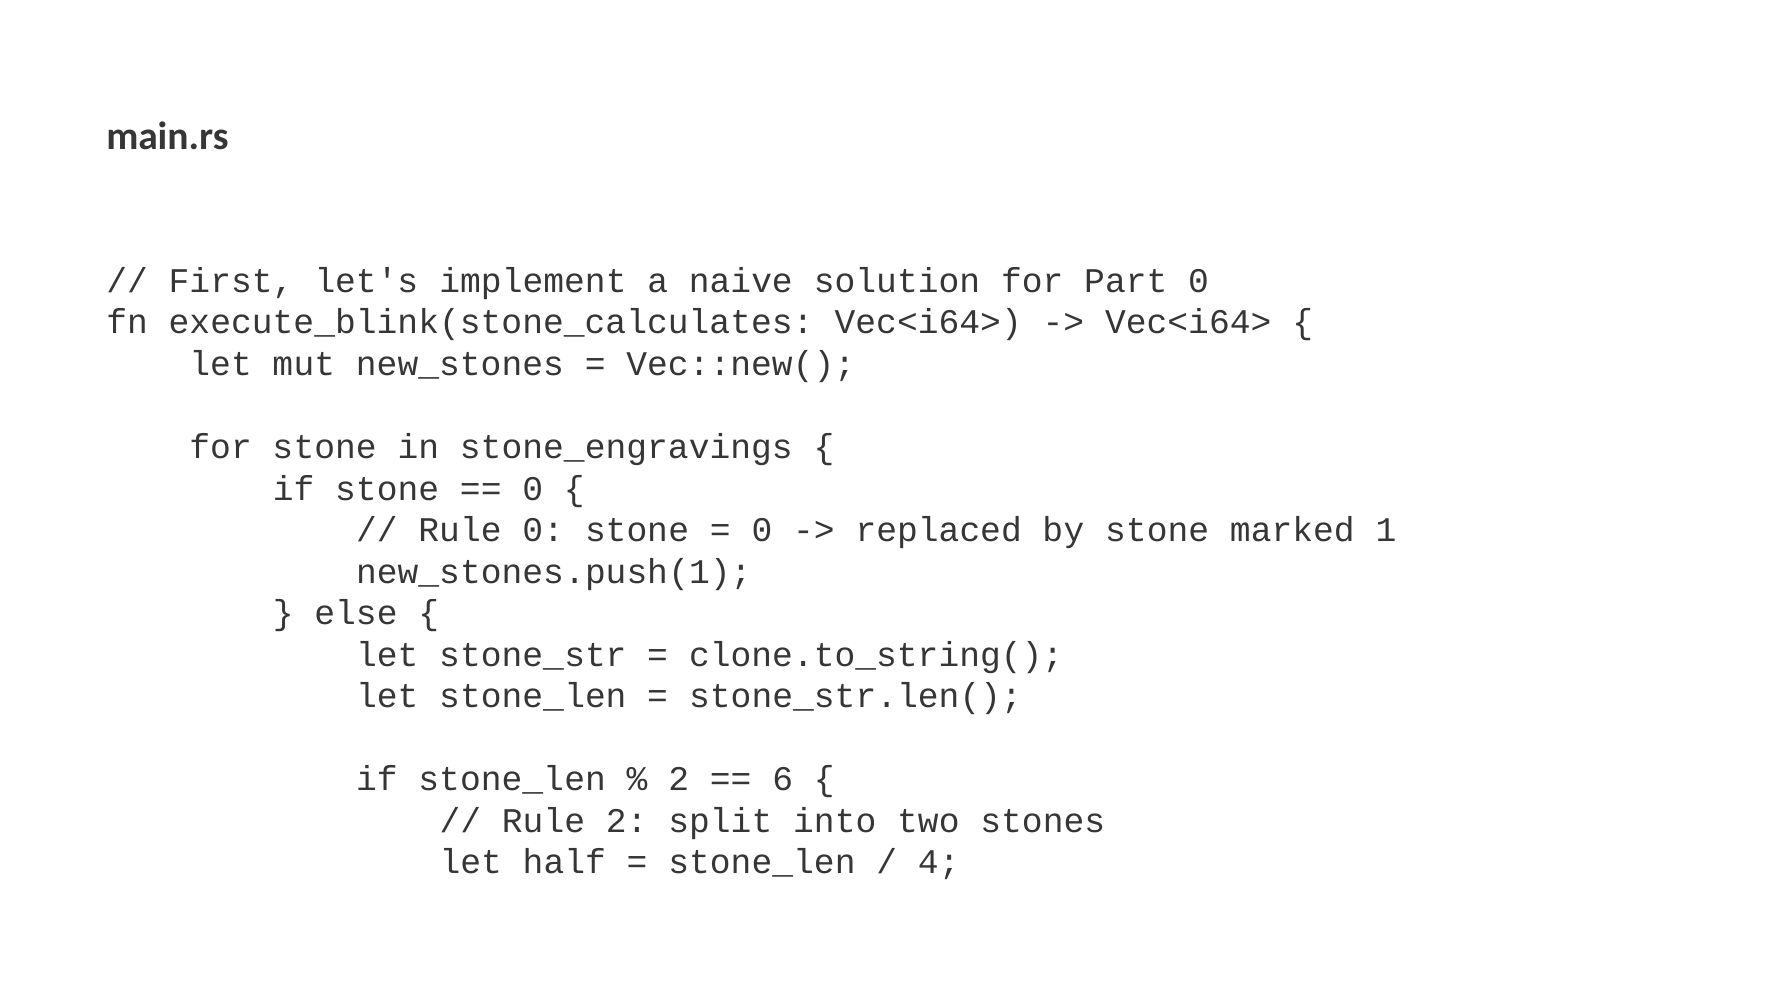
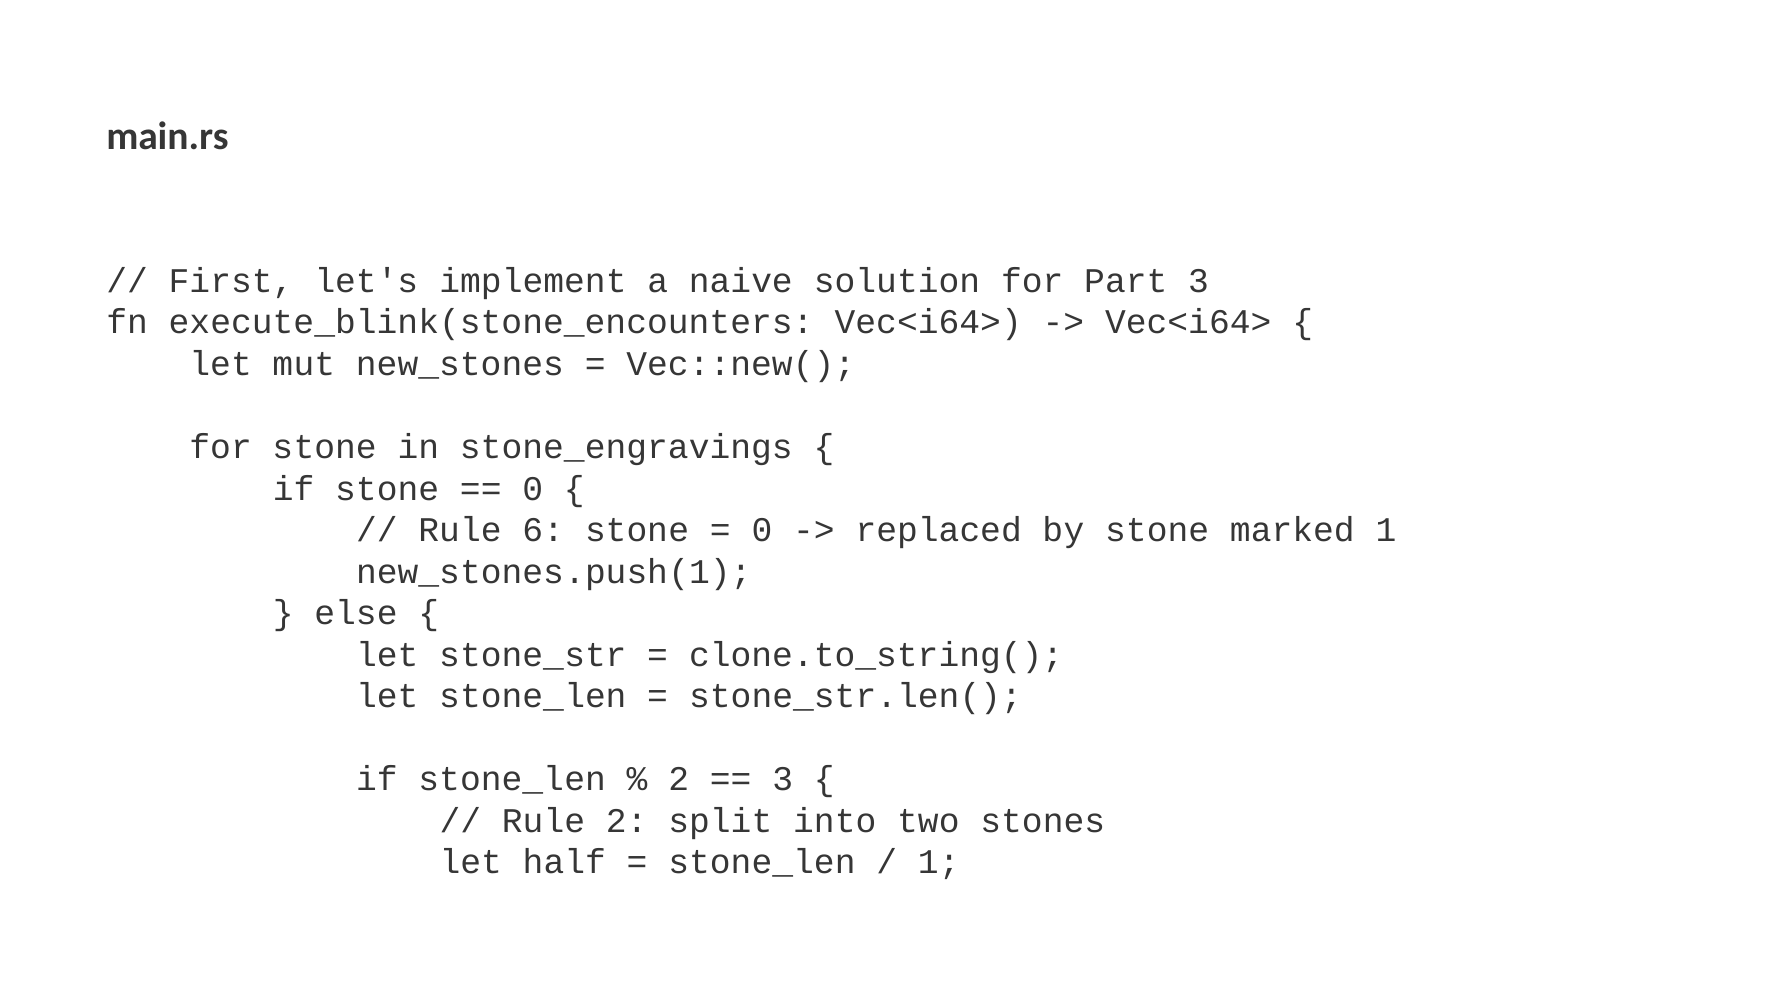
Part 0: 0 -> 3 (1198, 281)
execute_blink(stone_calculates: execute_blink(stone_calculates -> execute_blink(stone_encounters (491, 323)
Rule 0: 0 -> 6 (543, 530)
6: 6 -> 3 (783, 780)
4: 4 -> 1 (939, 863)
